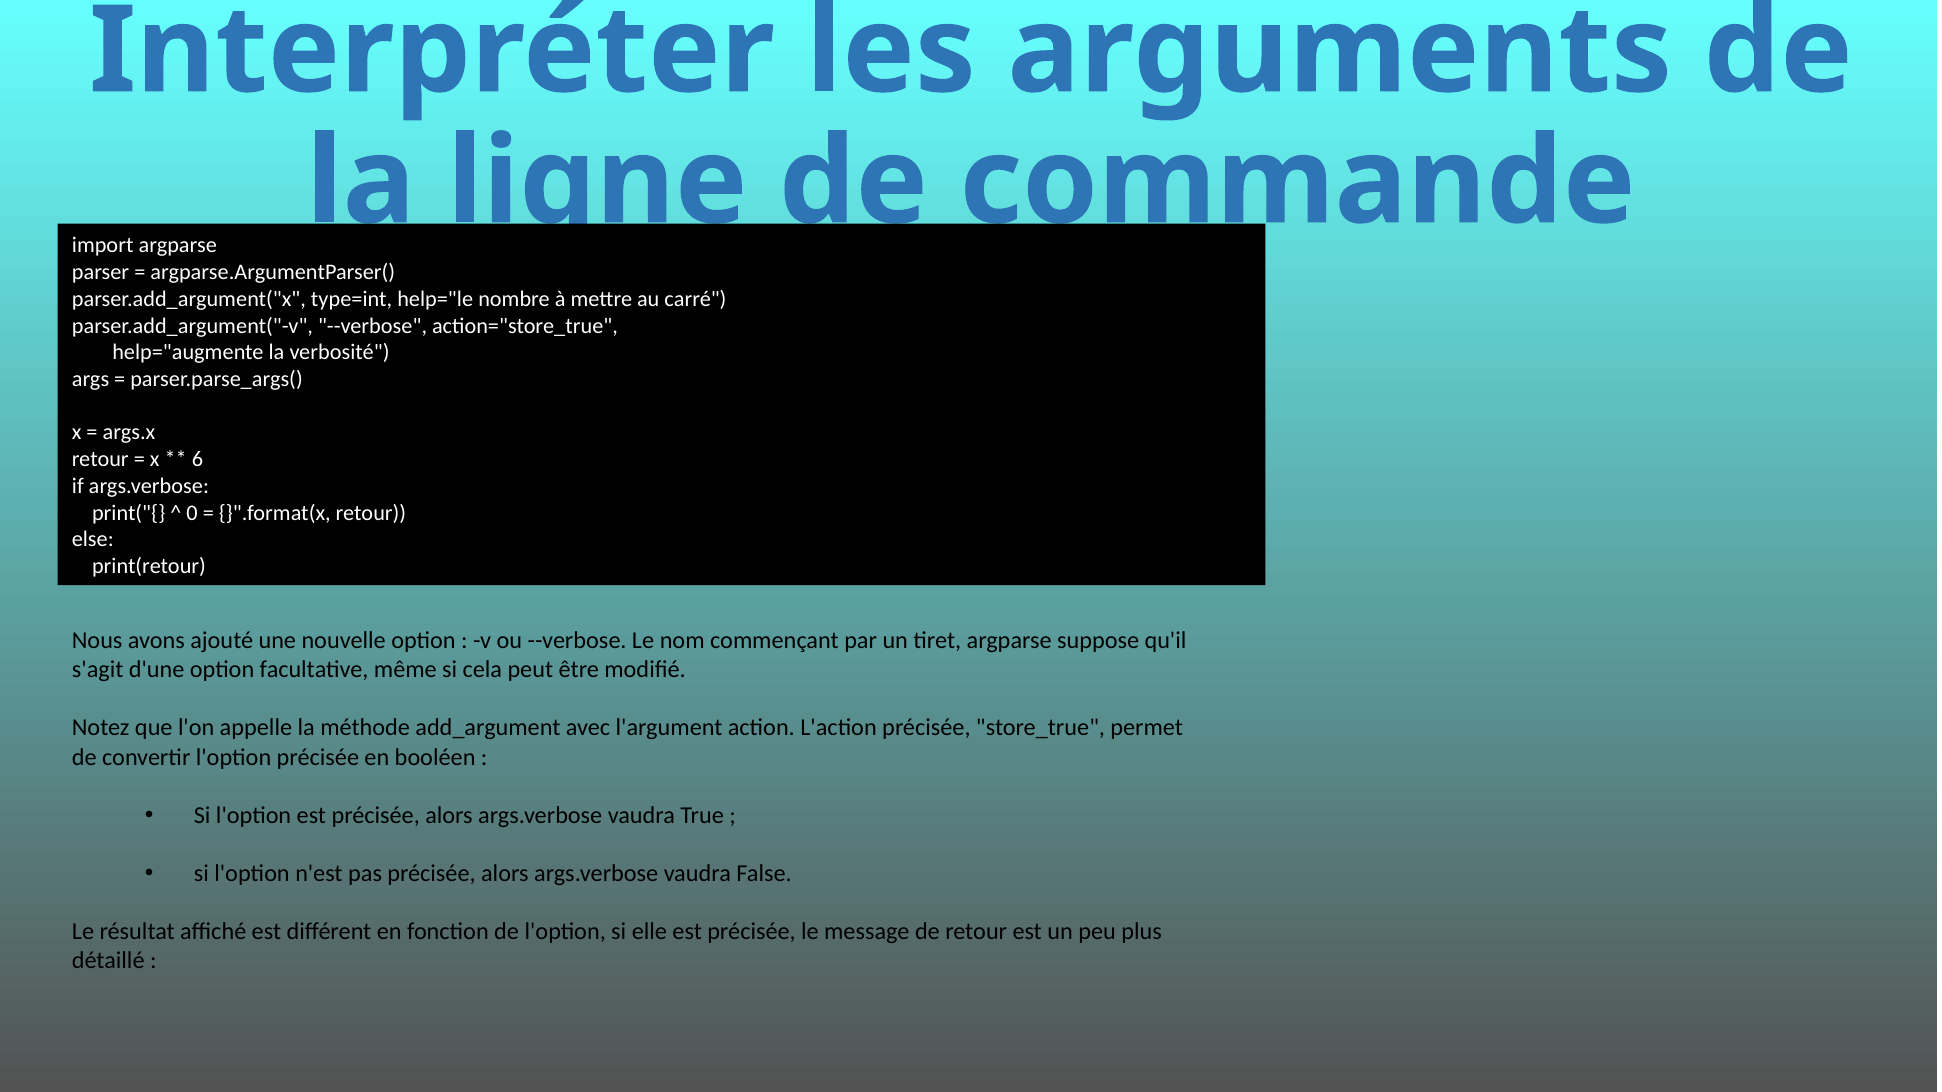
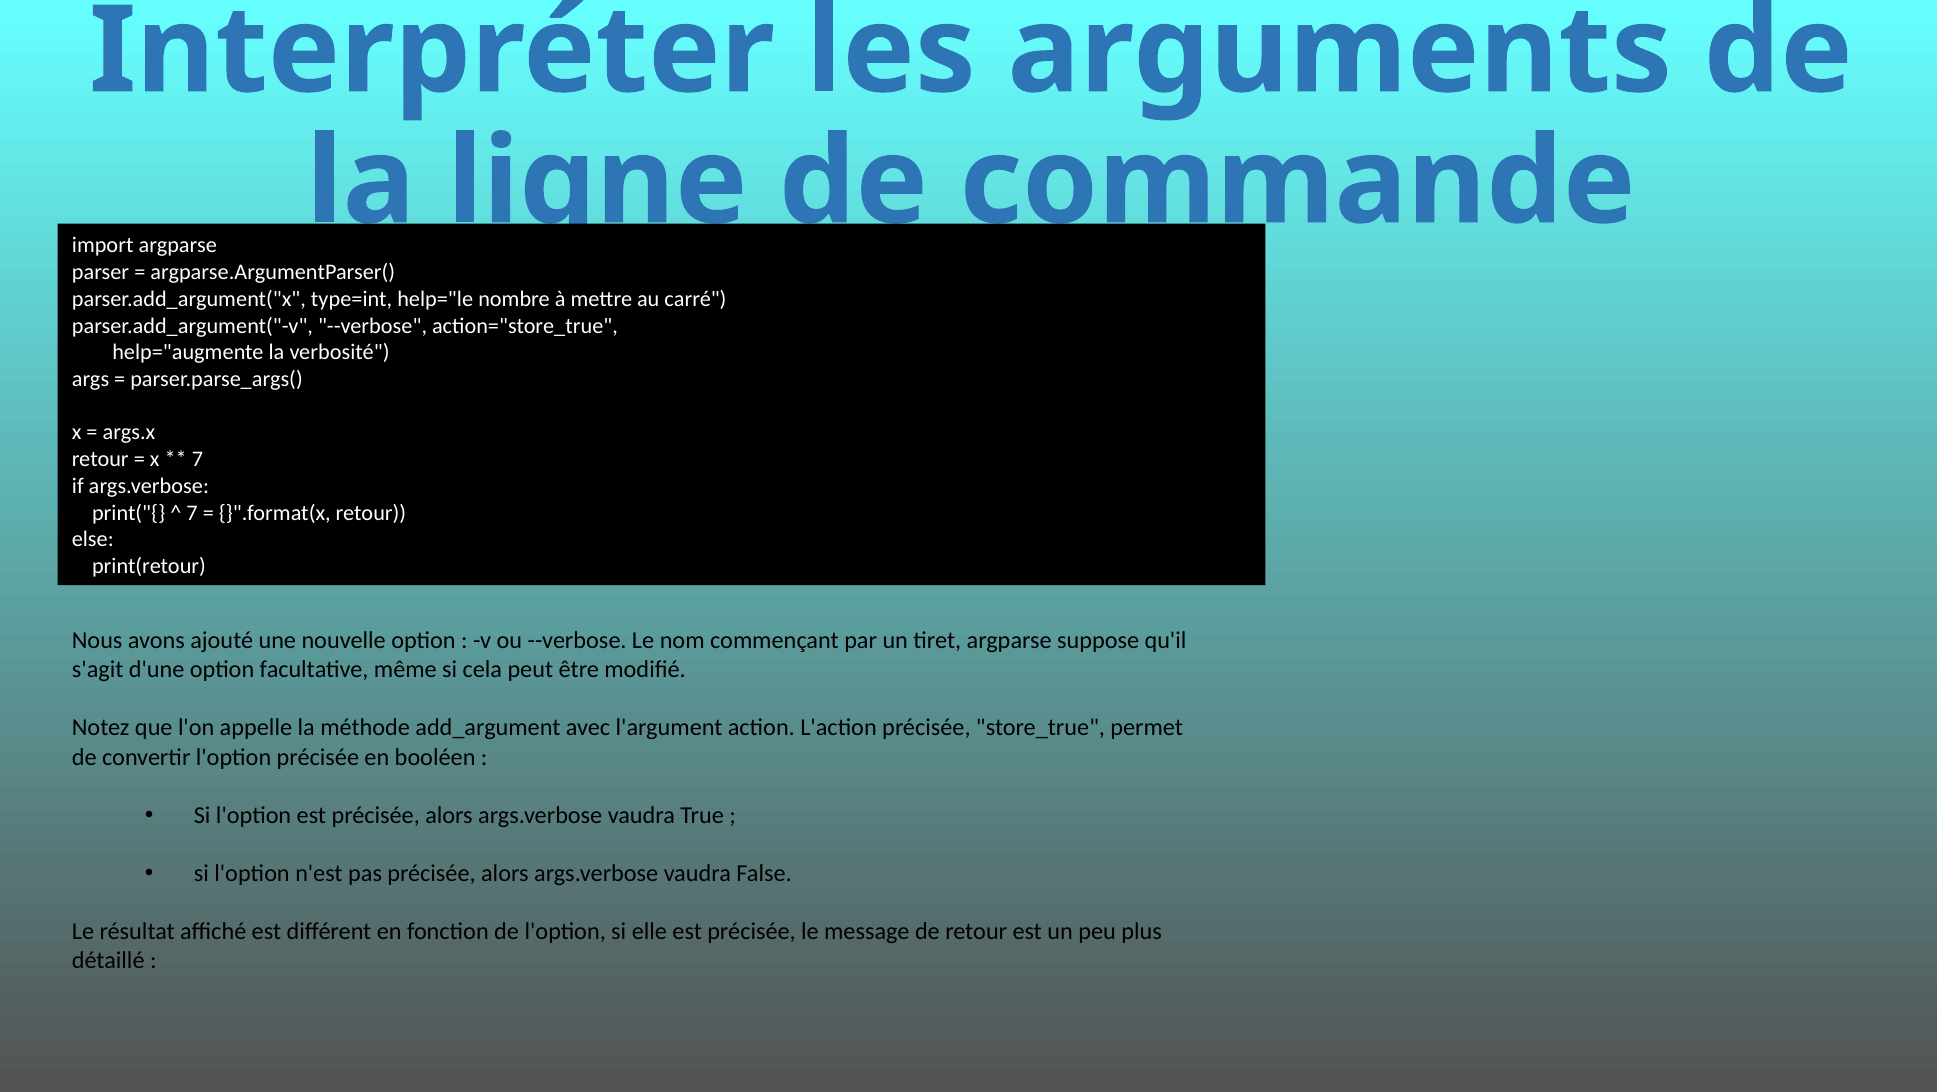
6: 6 -> 7 (198, 459)
0: 0 -> 7 (192, 513)
